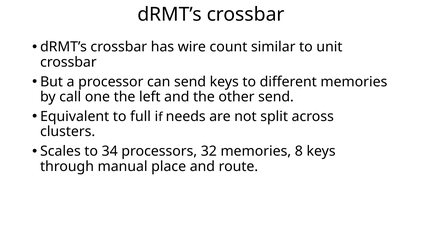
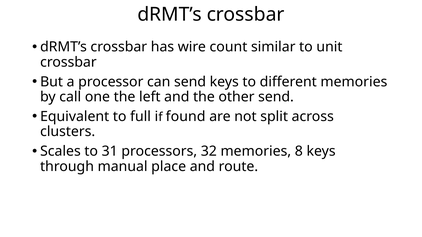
needs: needs -> found (186, 117)
34: 34 -> 31 (110, 151)
